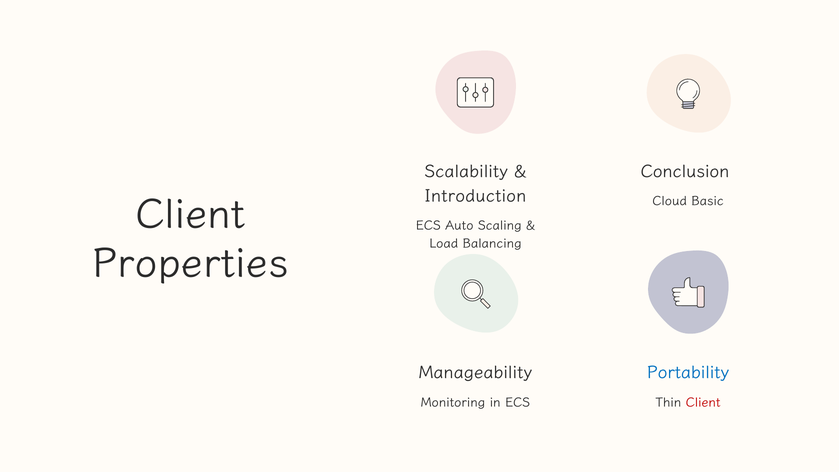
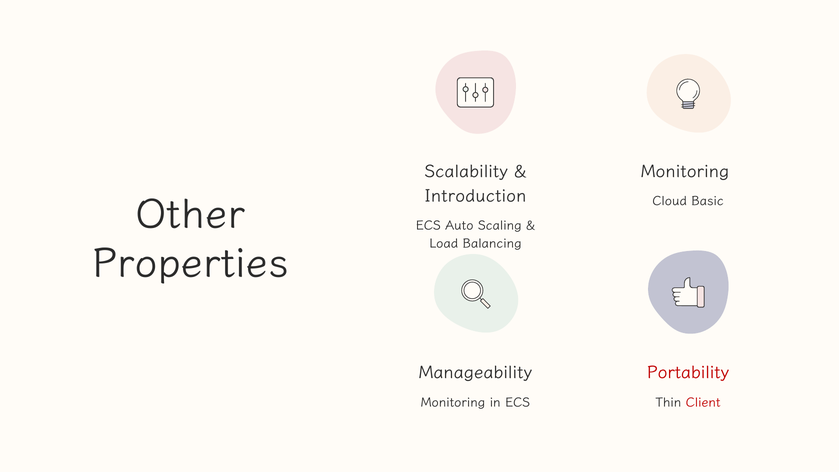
Conclusion: Conclusion -> Monitoring (685, 171)
Client: Client -> Other (190, 214)
Portability colour: blue -> red (688, 373)
